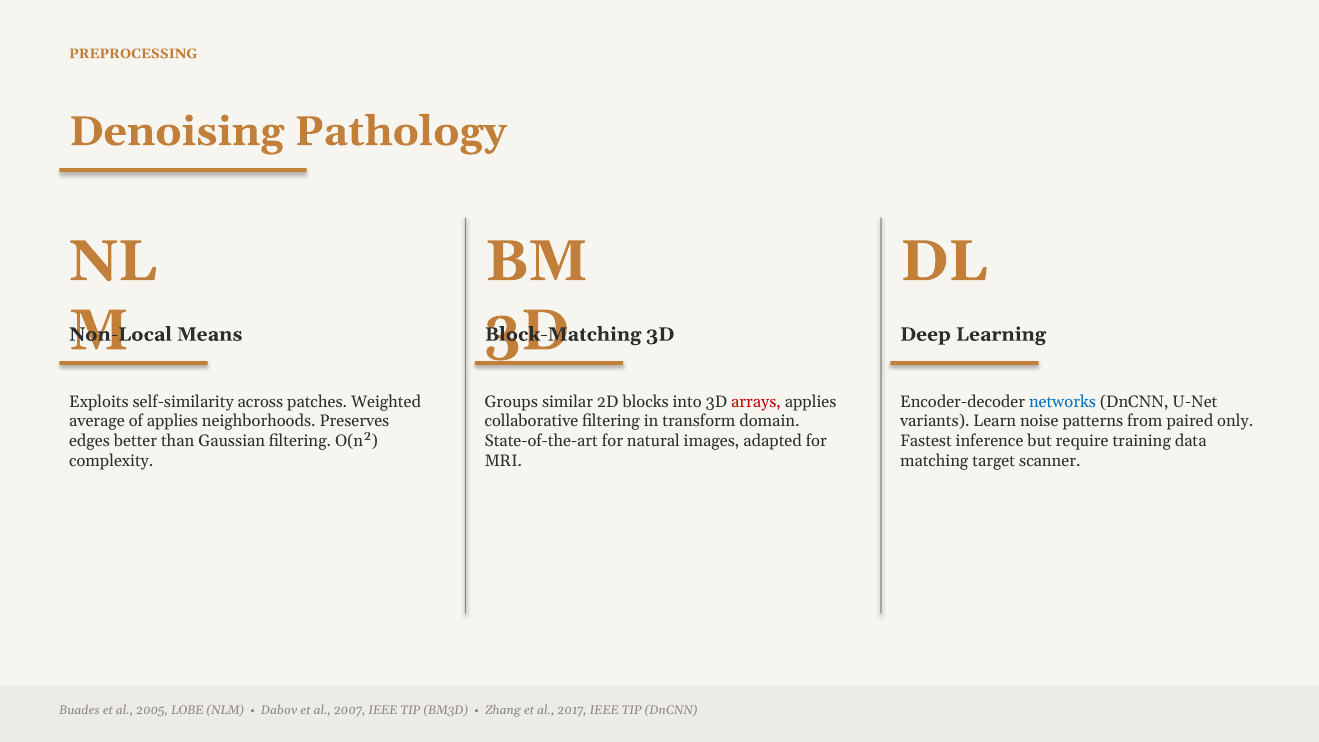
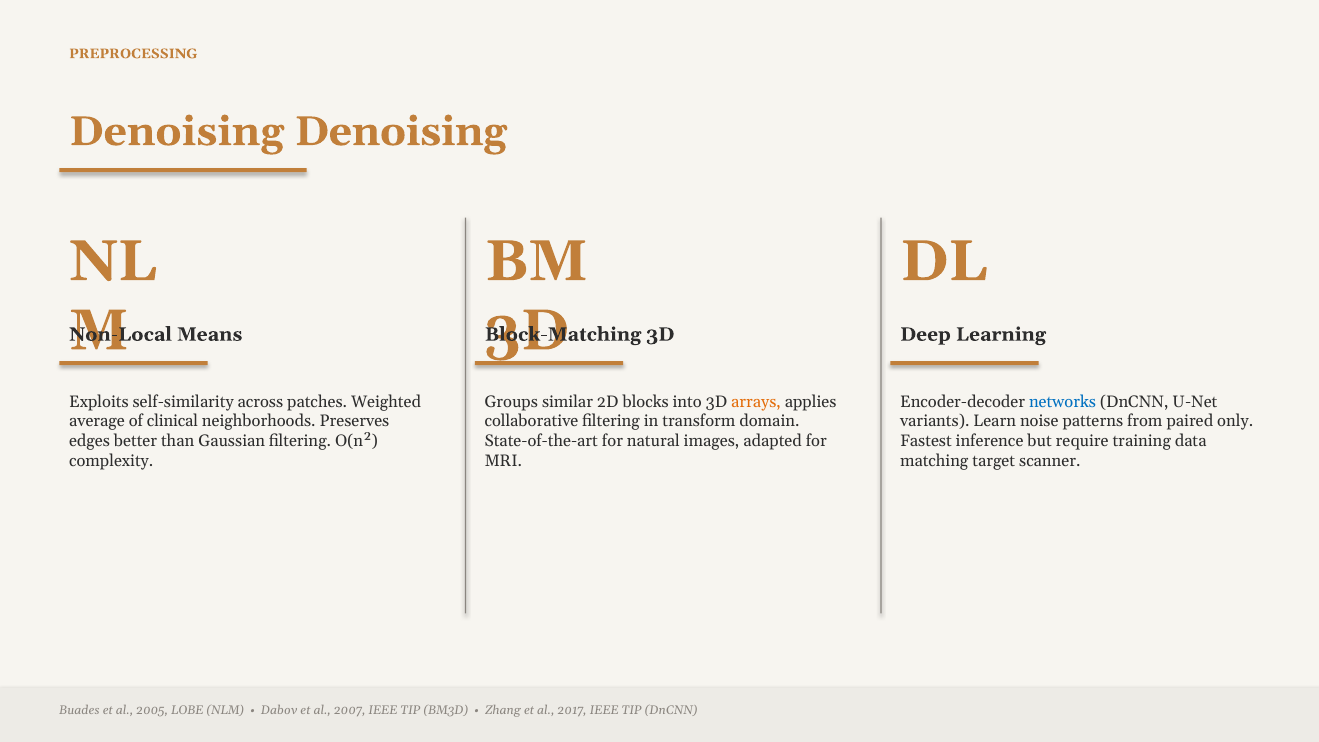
Denoising Pathology: Pathology -> Denoising (401, 131)
arrays colour: red -> orange (756, 402)
of applies: applies -> clinical (173, 421)
